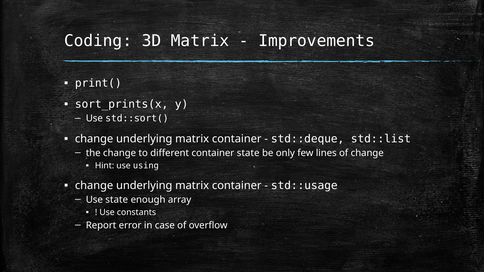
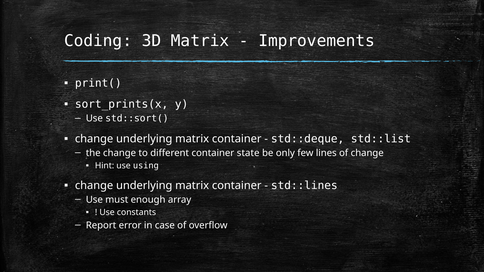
std::usage: std::usage -> std::lines (304, 186)
Use state: state -> must (117, 200)
